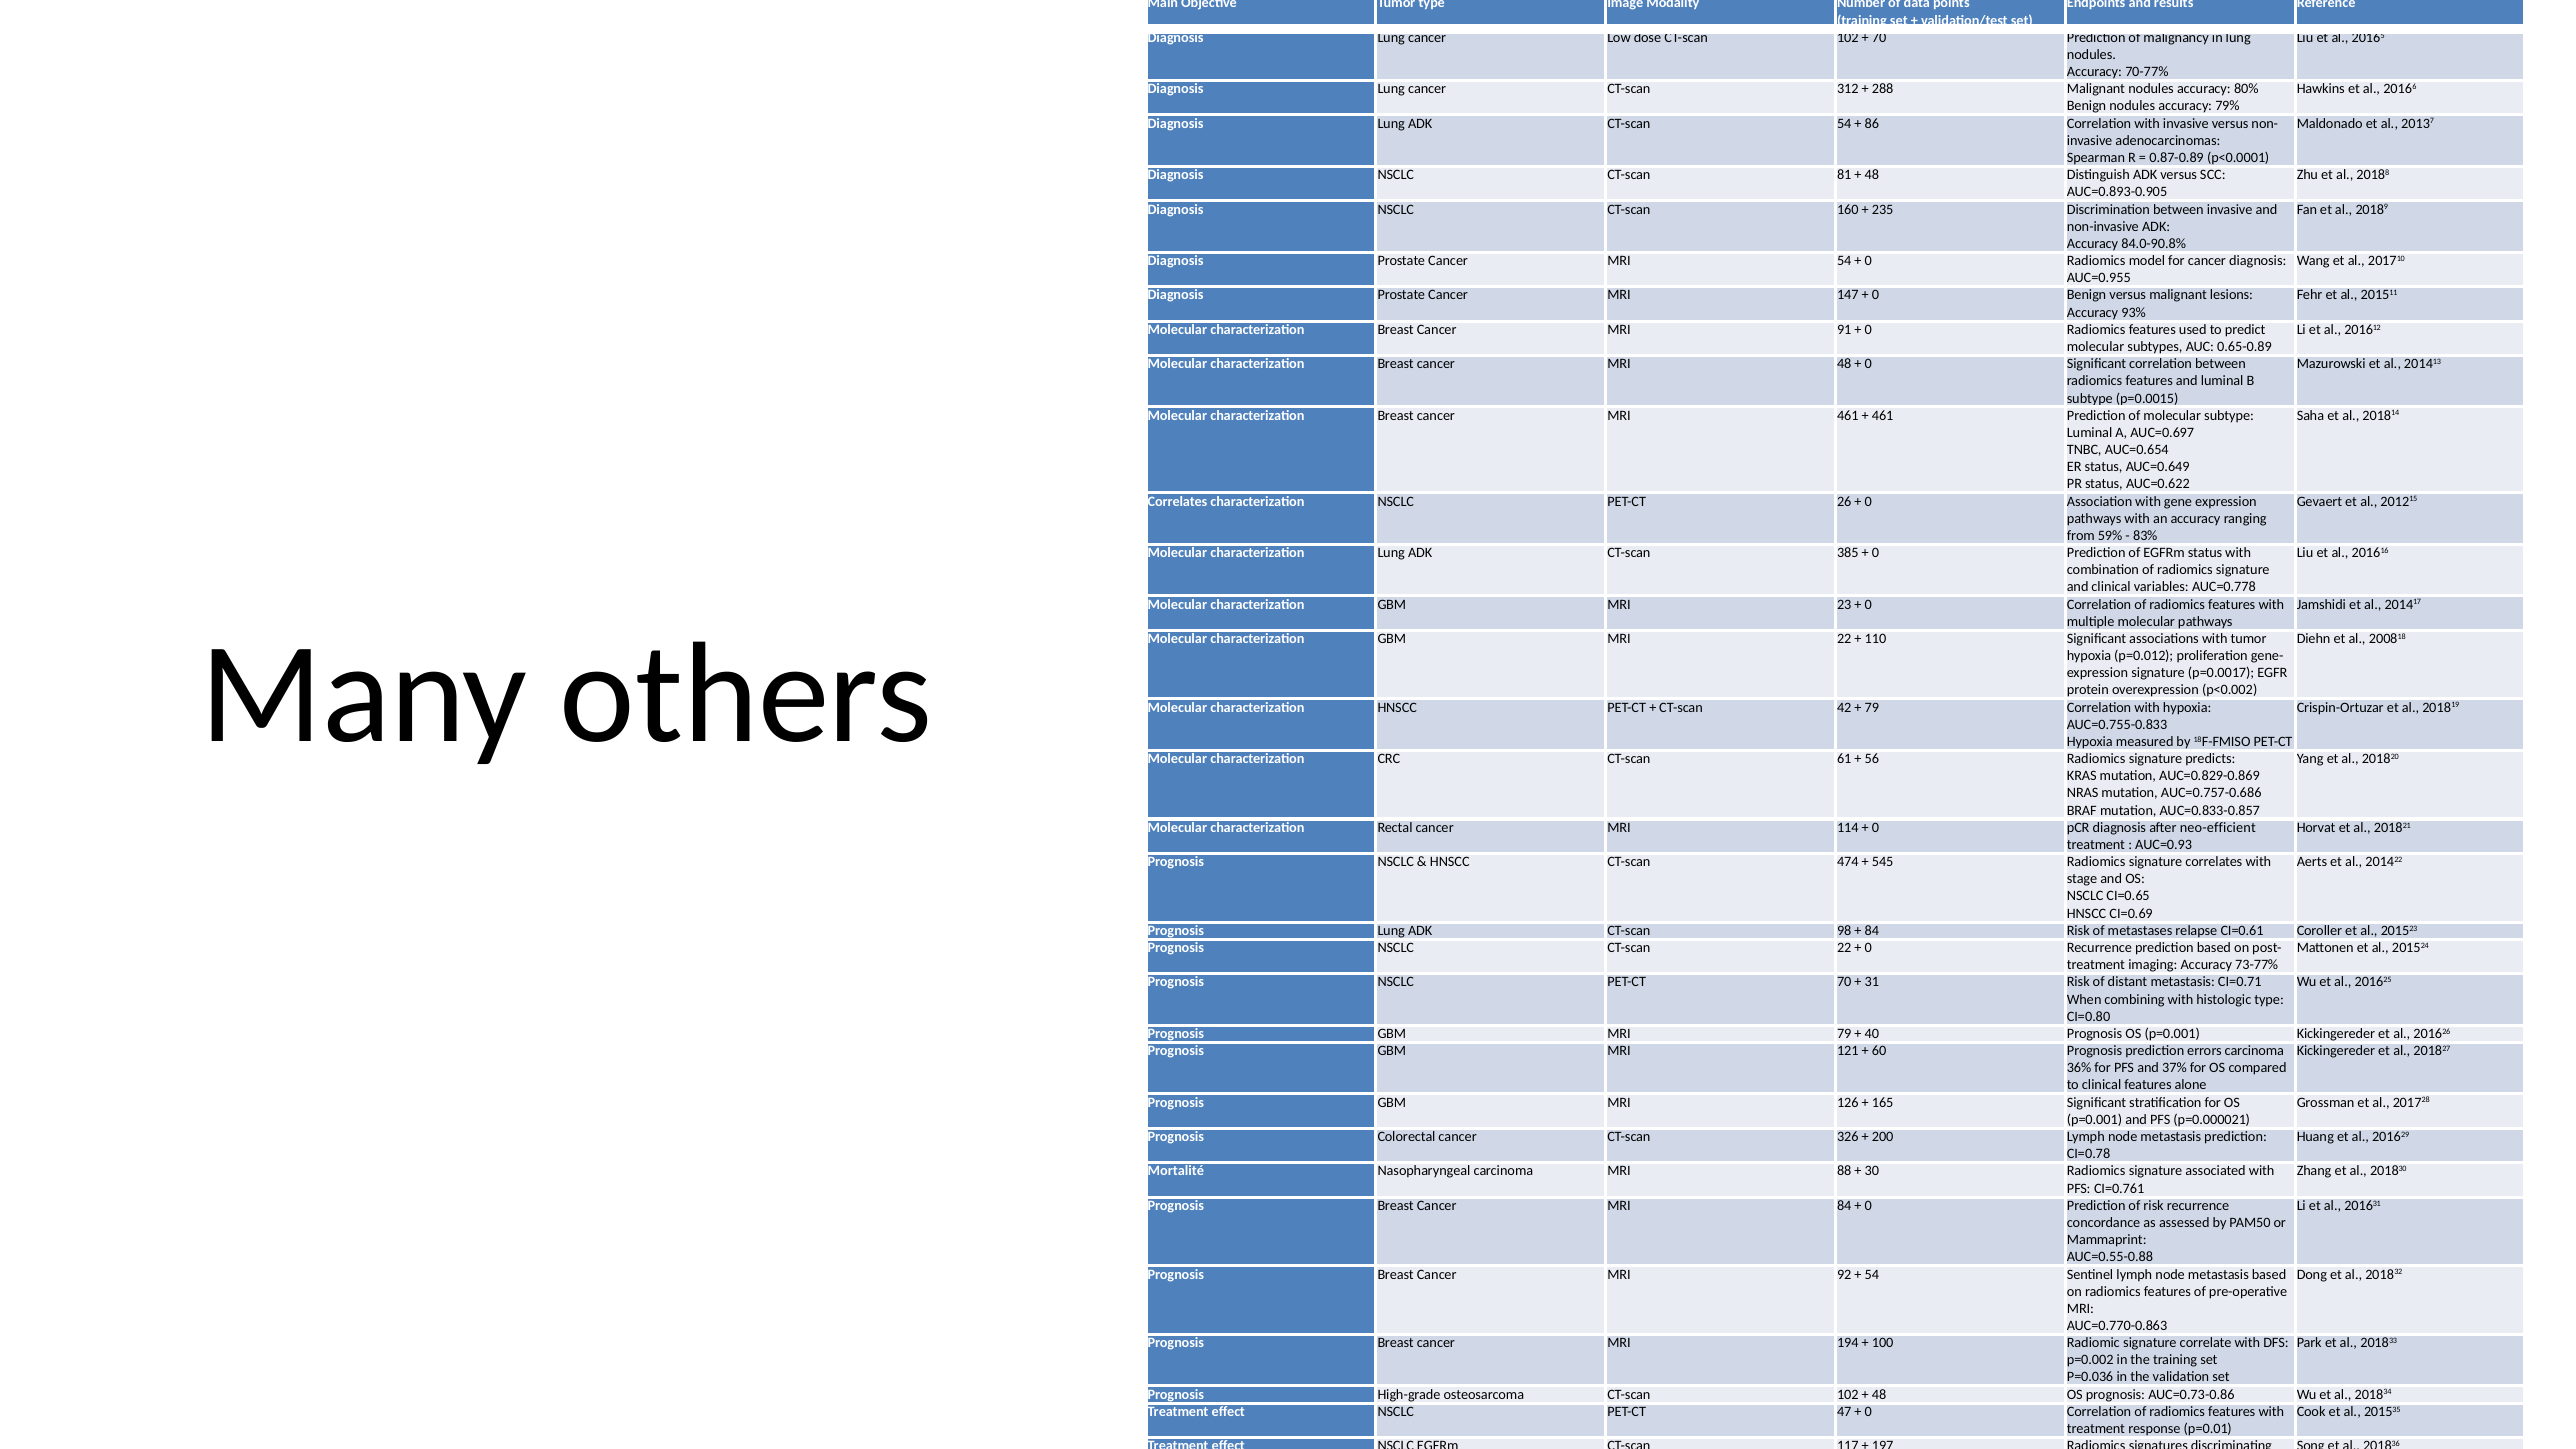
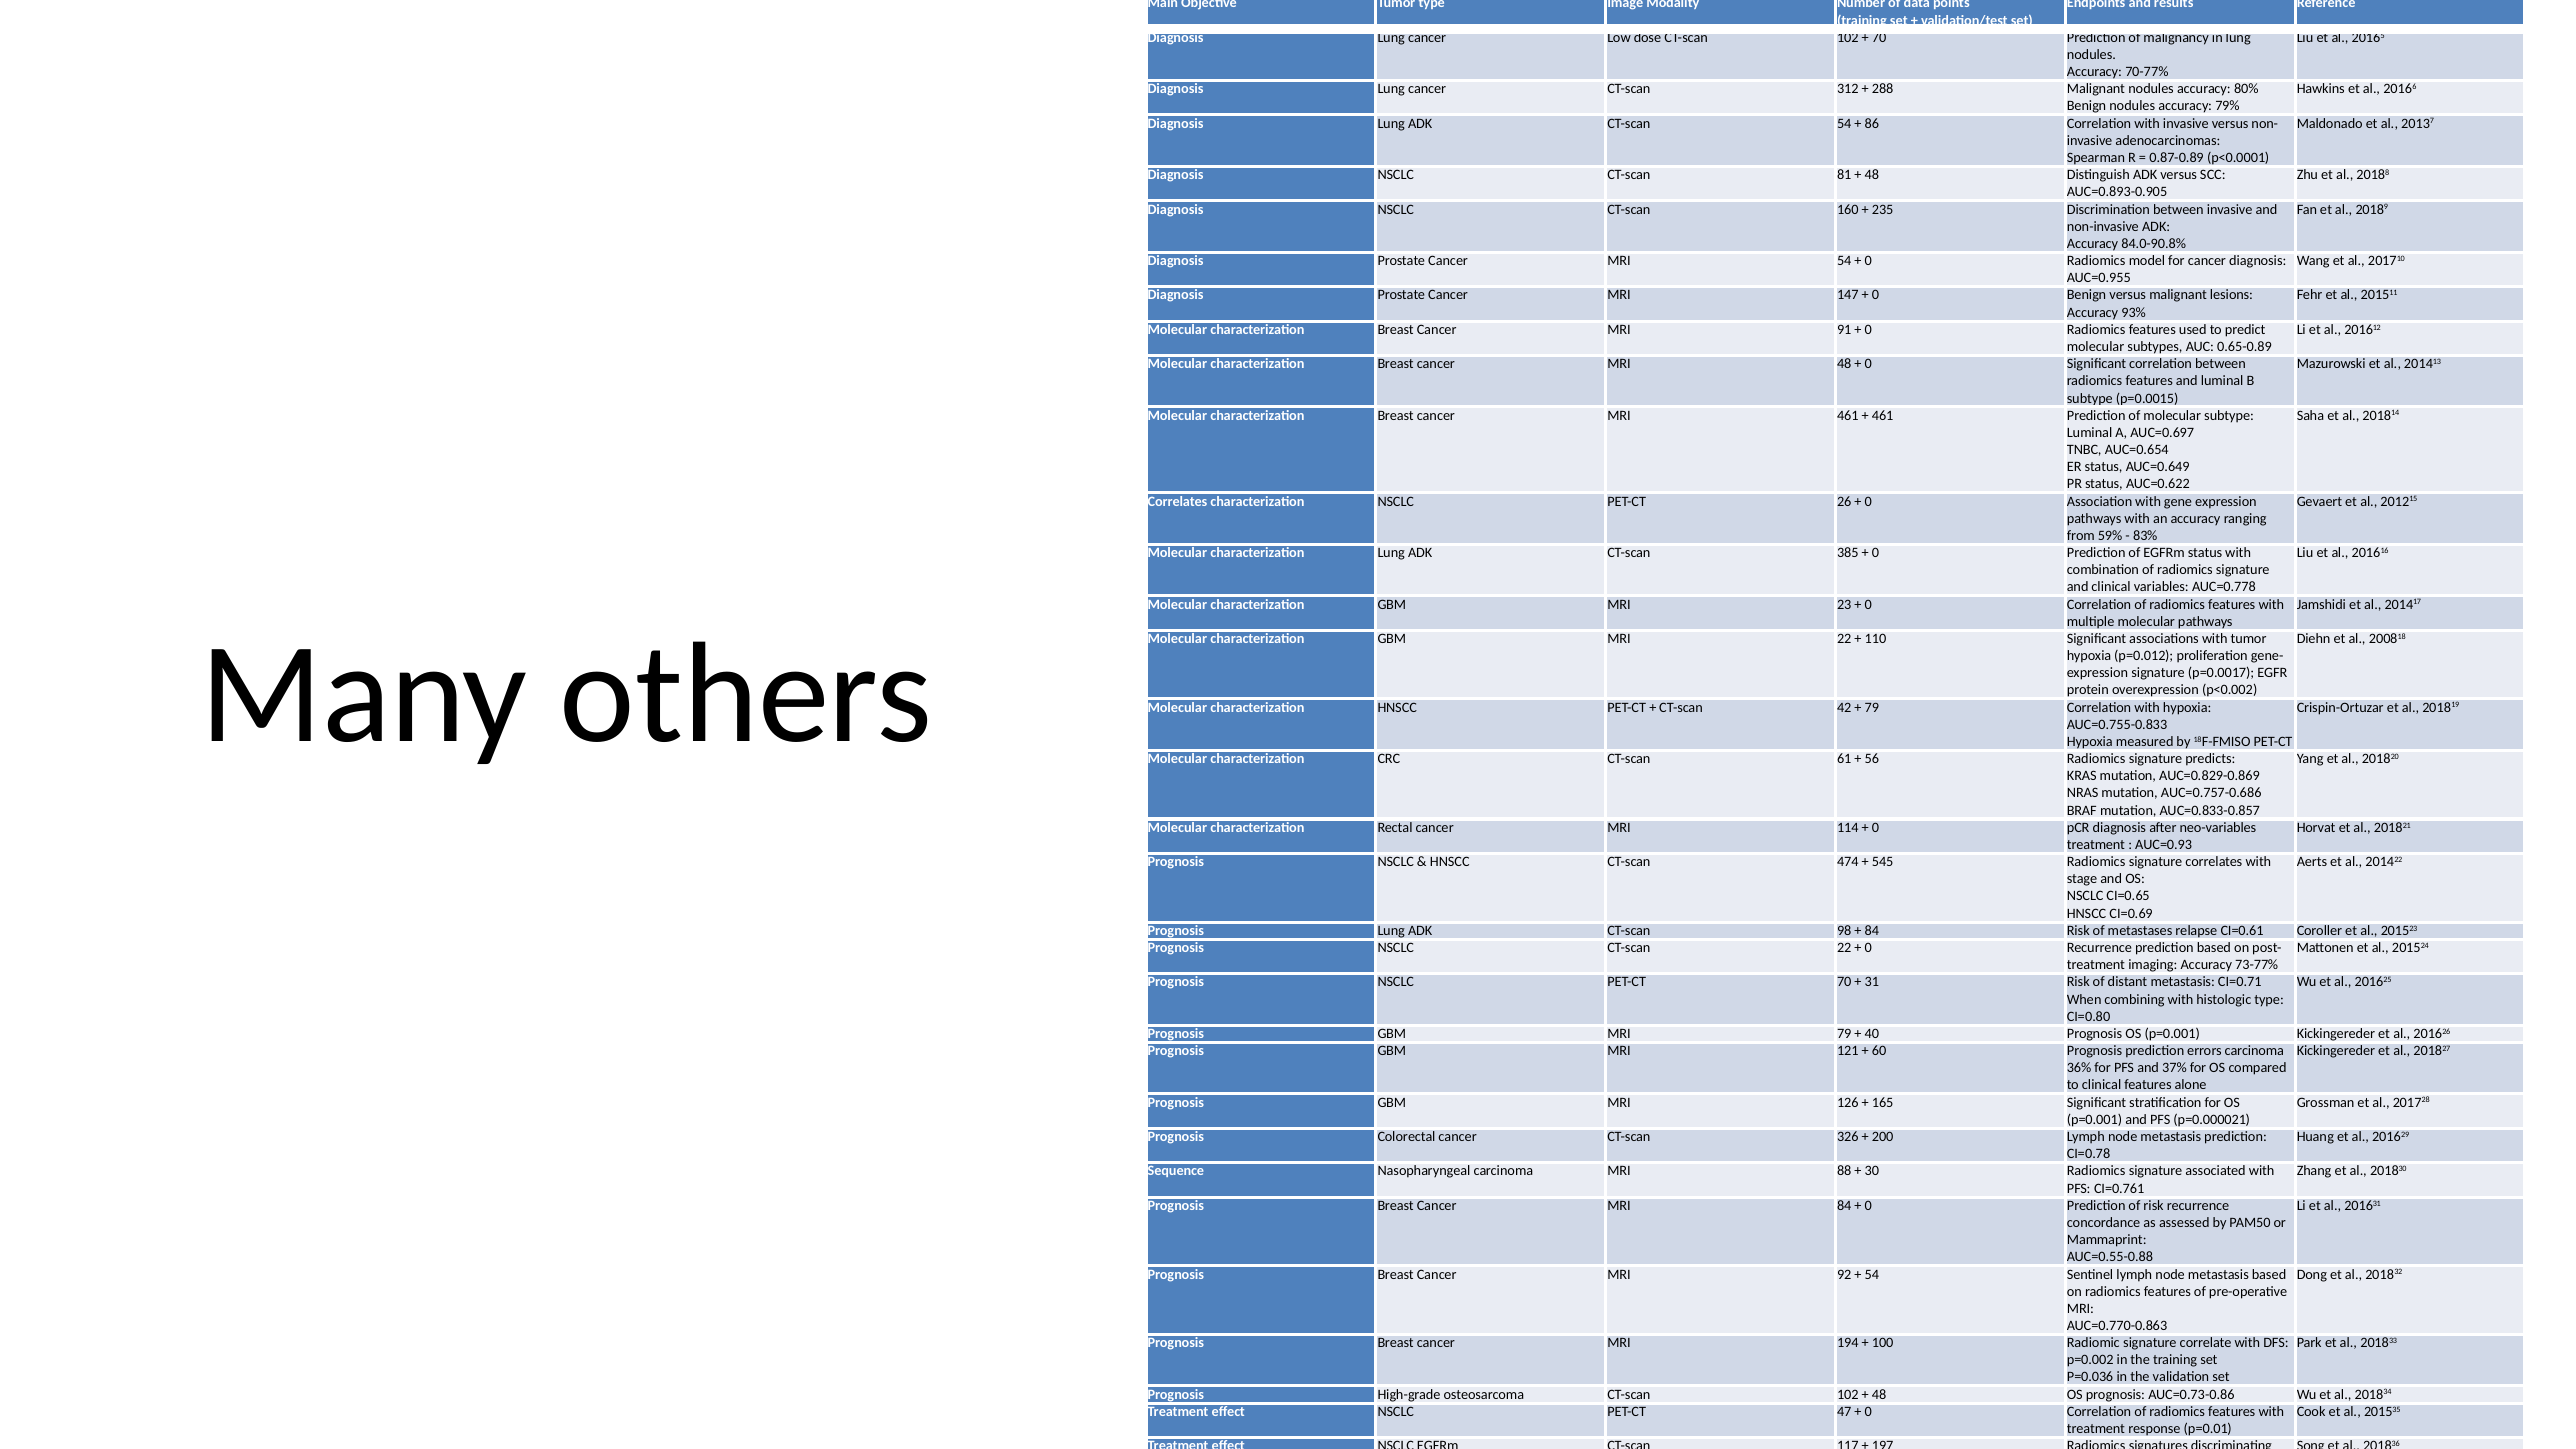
neo-efficient: neo-efficient -> neo-variables (2218, 828)
Mortalité: Mortalité -> Sequence (1176, 1171)
